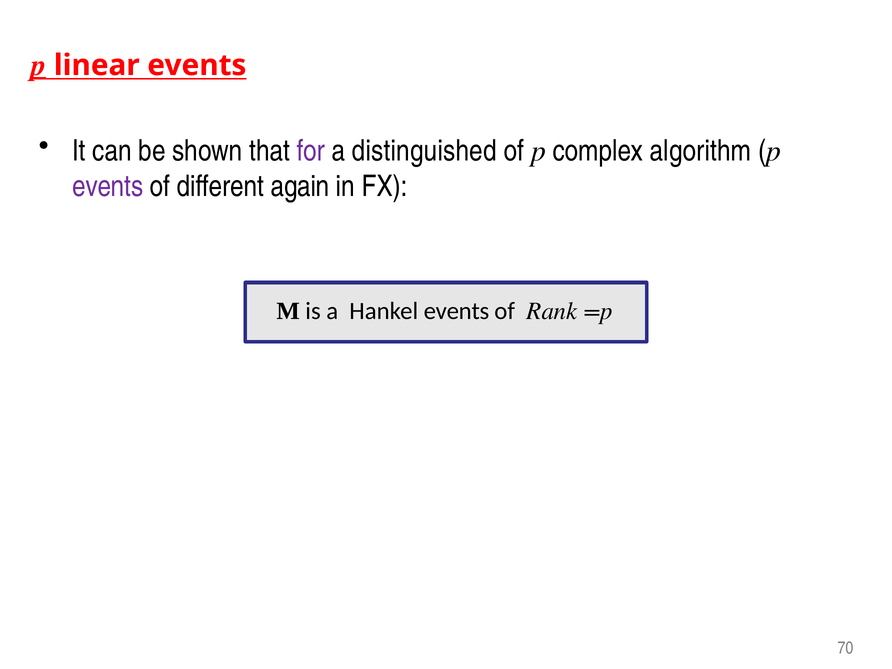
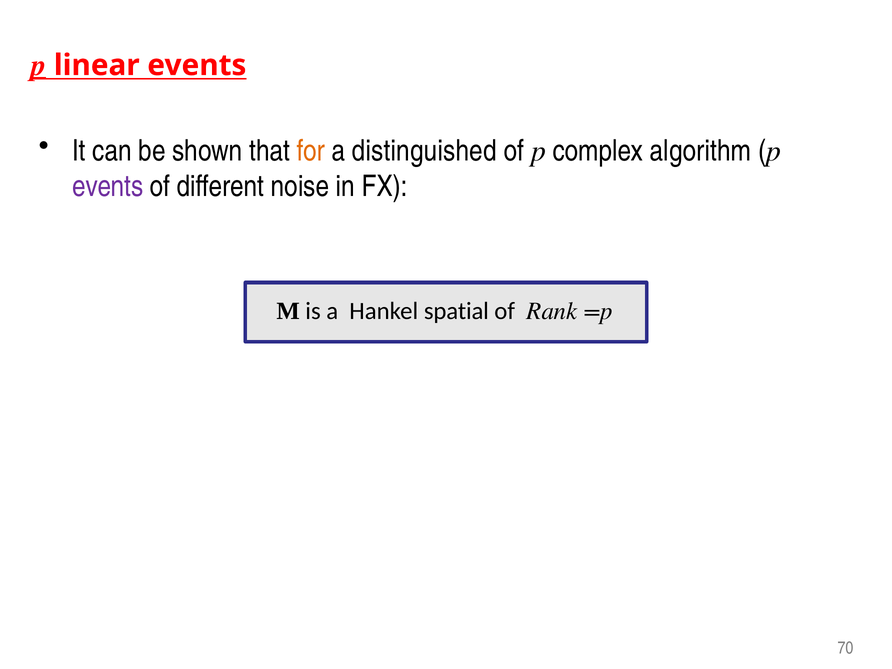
for colour: purple -> orange (311, 151)
again: again -> noise (300, 186)
Hankel events: events -> spatial (456, 311)
